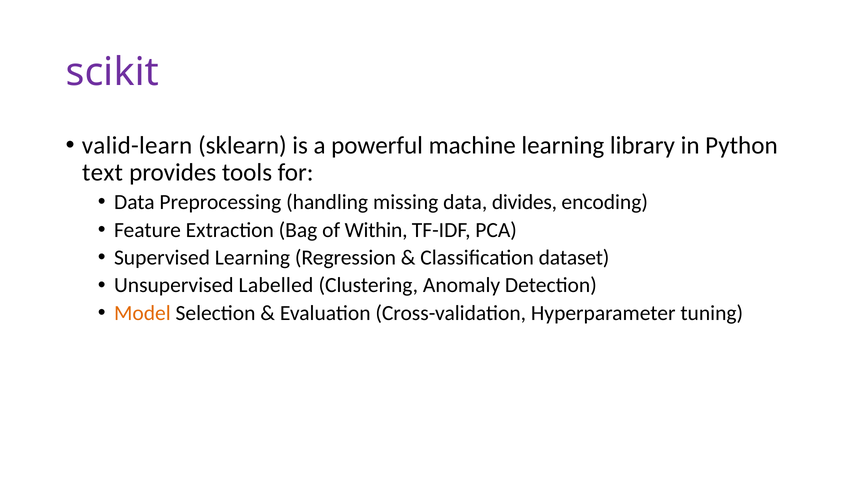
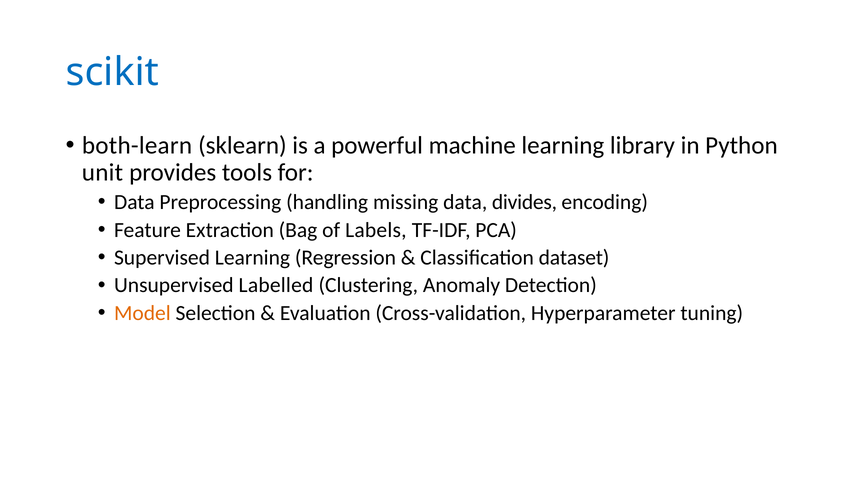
scikit colour: purple -> blue (112, 72)
valid-learn: valid-learn -> both-learn (137, 146)
text: text -> unit (102, 173)
Within: Within -> Labels (376, 230)
